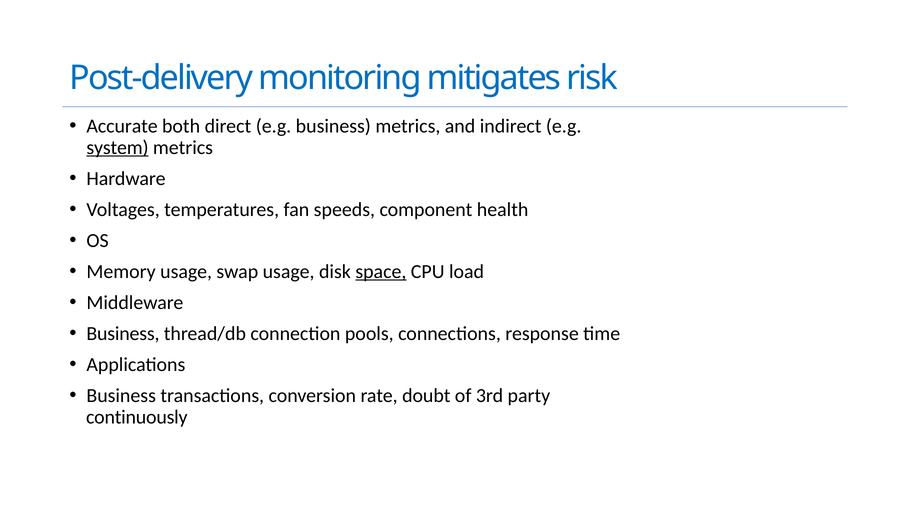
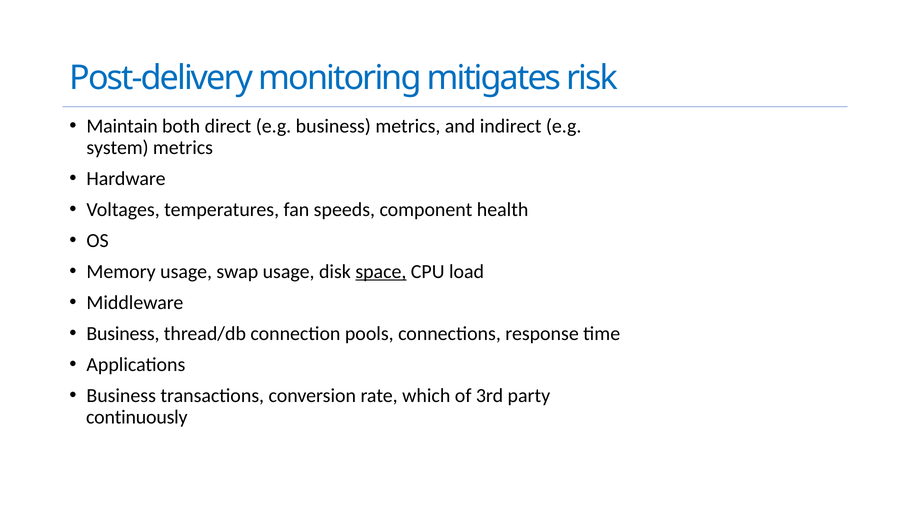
Accurate: Accurate -> Maintain (122, 126)
system underline: present -> none (118, 148)
doubt: doubt -> which (426, 395)
